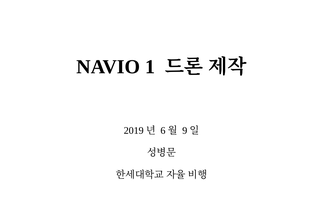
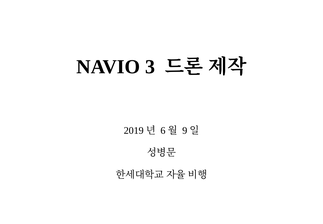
1: 1 -> 3 (150, 67)
